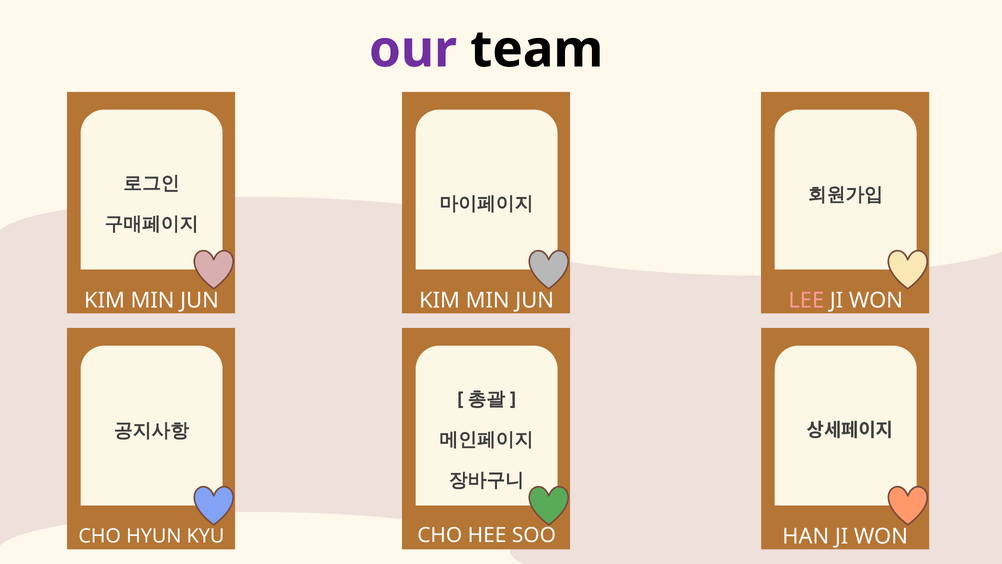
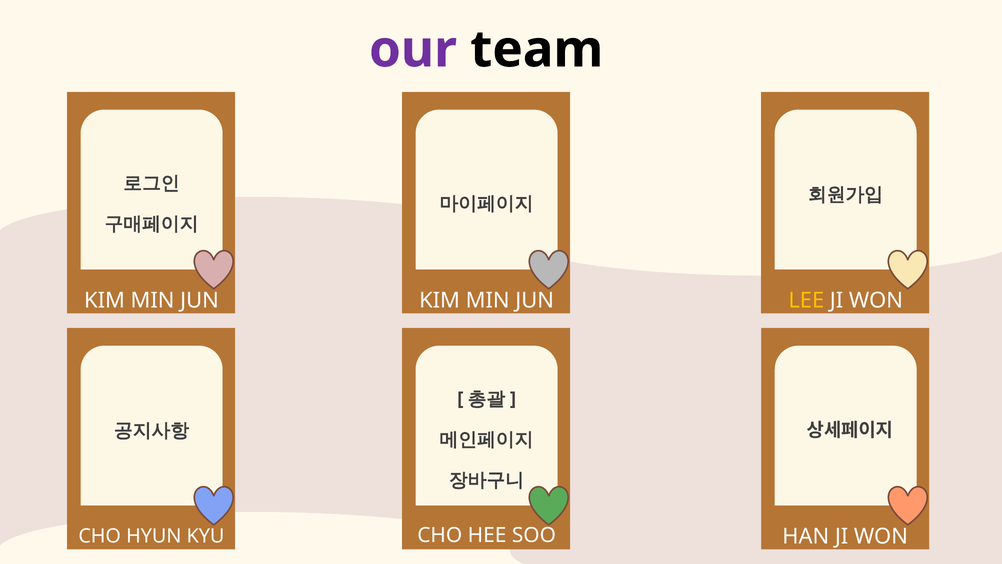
LEE colour: pink -> yellow (806, 300)
